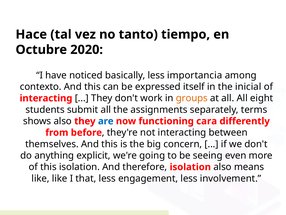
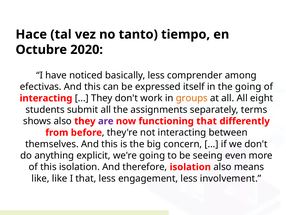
importancia: importancia -> comprender (195, 75)
contexto: contexto -> efectivas (41, 87)
the inicial: inicial -> going (248, 87)
are colour: blue -> purple (106, 121)
functioning cara: cara -> that (207, 121)
